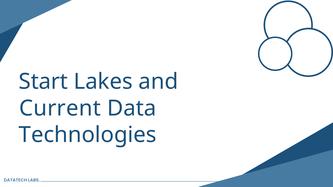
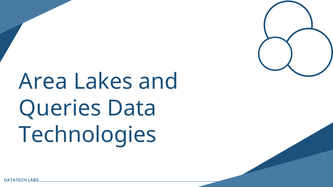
Start: Start -> Area (43, 82)
Current: Current -> Queries (60, 108)
